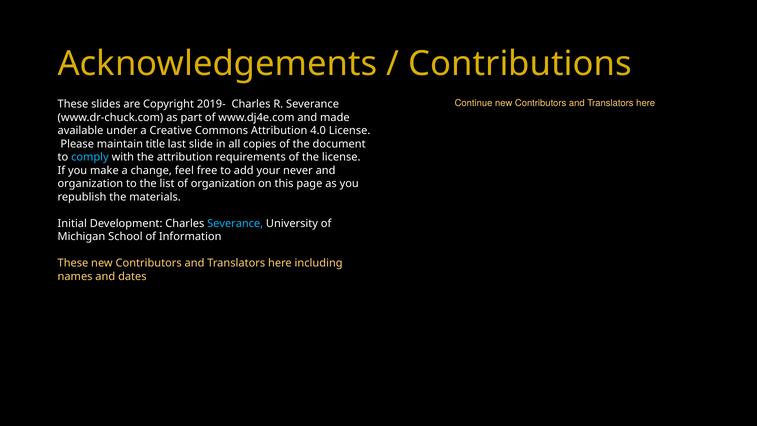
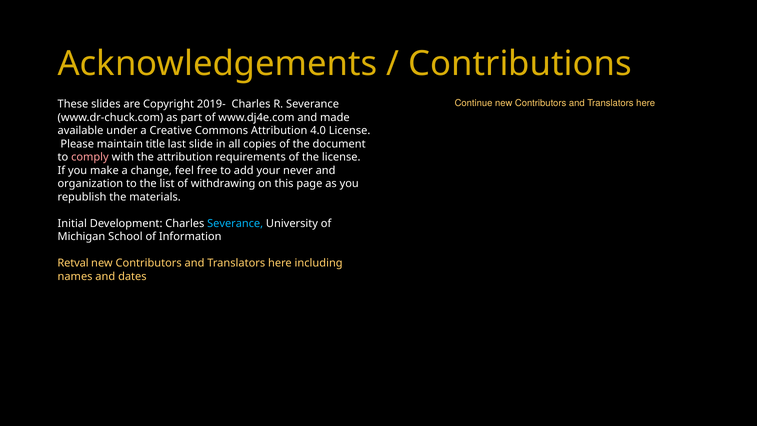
comply colour: light blue -> pink (90, 157)
of organization: organization -> withdrawing (223, 184)
These: These -> Retval (73, 263)
